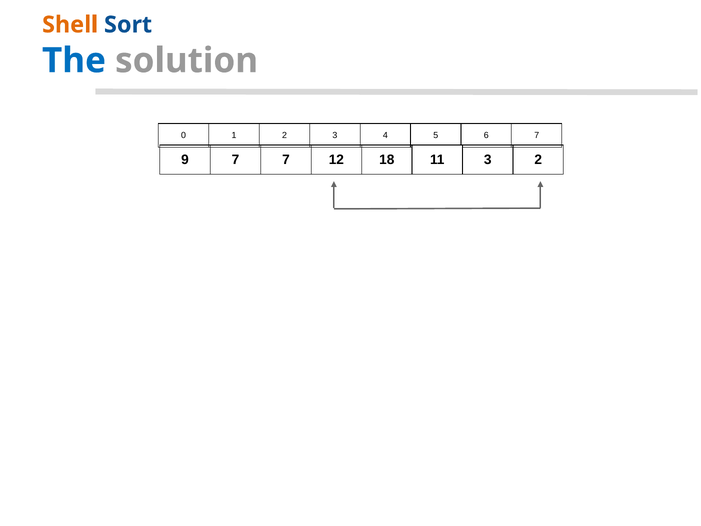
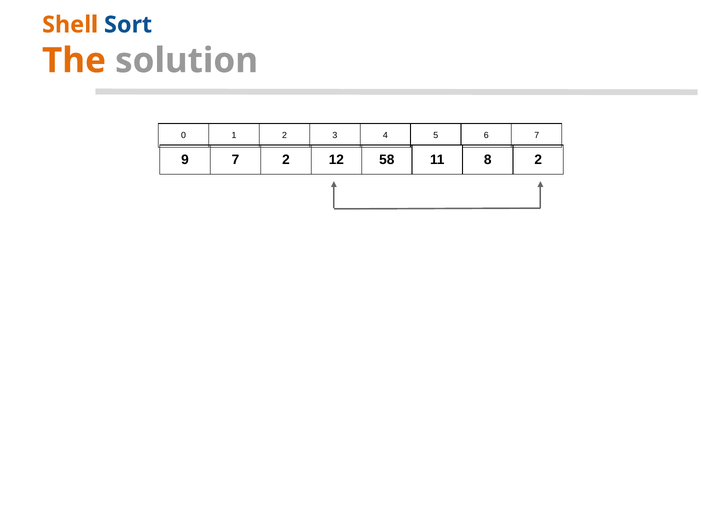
The colour: blue -> orange (74, 61)
7 7: 7 -> 2 (286, 160)
18: 18 -> 58 (387, 160)
11 3: 3 -> 8 (488, 160)
